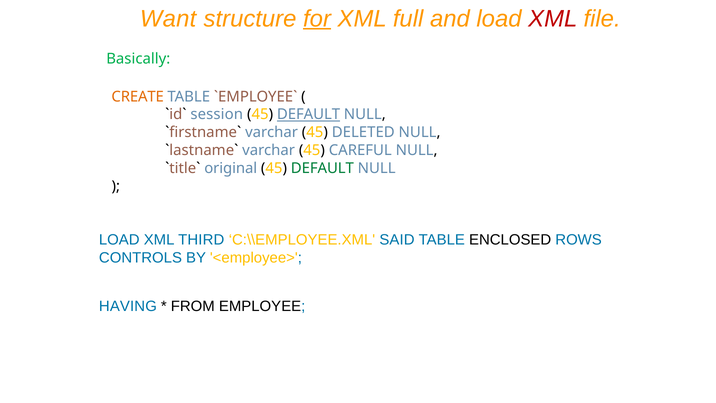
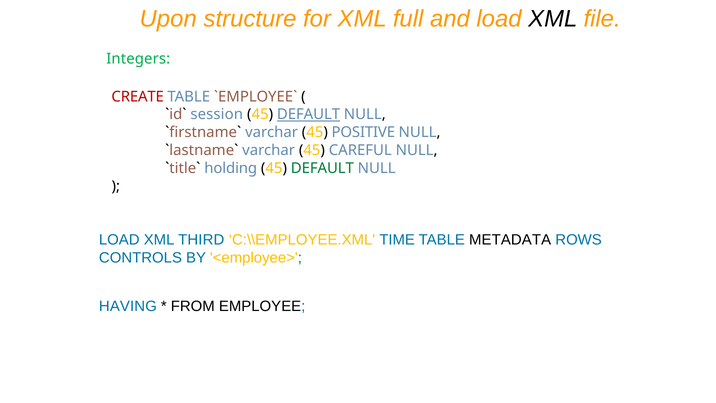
Want: Want -> Upon (168, 19)
for underline: present -> none (317, 19)
XML colour: red -> black (553, 19)
Basically: Basically -> Integers (138, 59)
CREATE colour: orange -> red (138, 97)
DELETED: DELETED -> POSITIVE (363, 132)
original: original -> holding (231, 168)
SAID: SAID -> TIME (397, 240)
ENCLOSED: ENCLOSED -> METADATA (510, 240)
